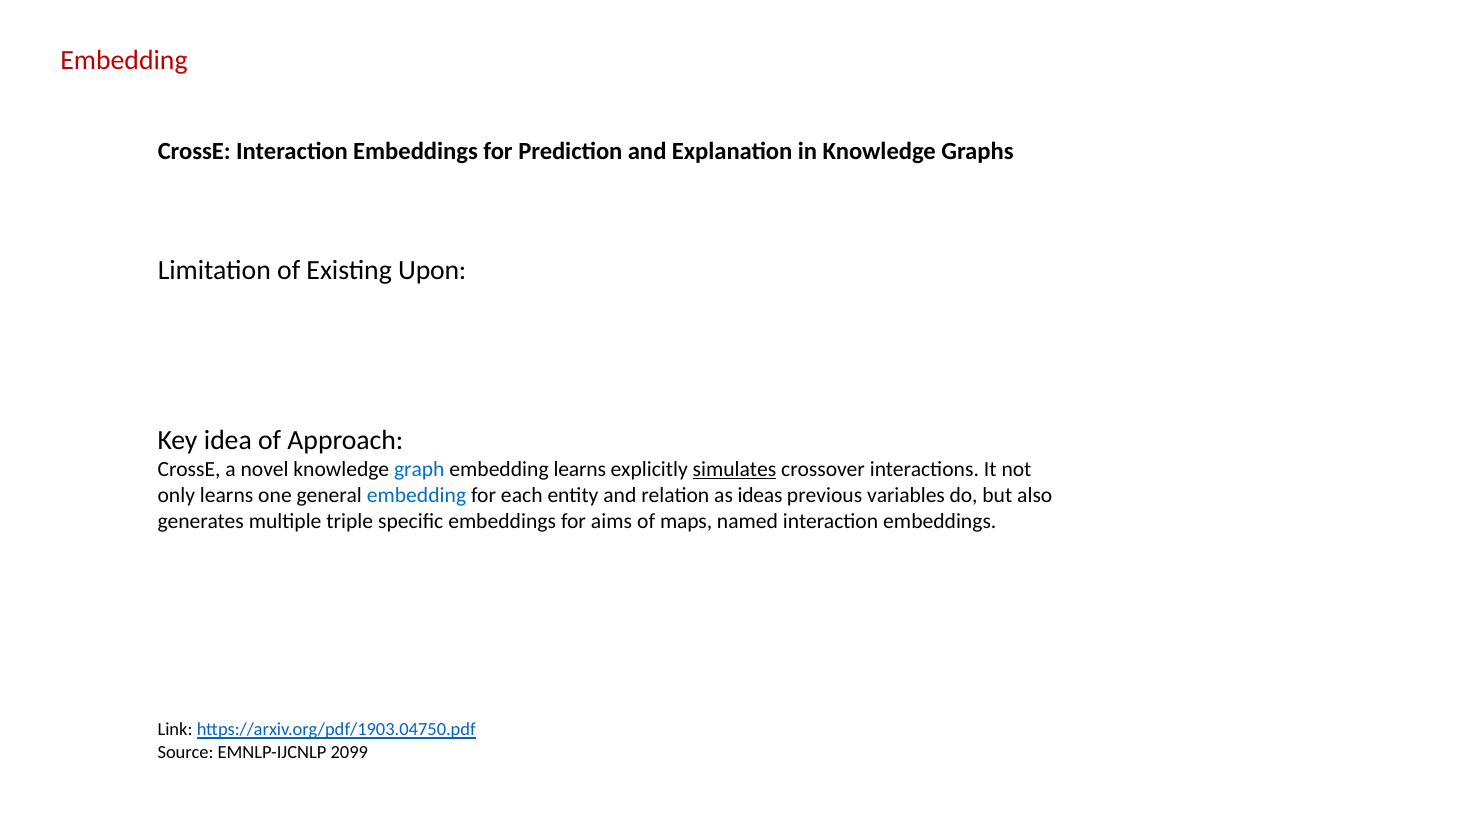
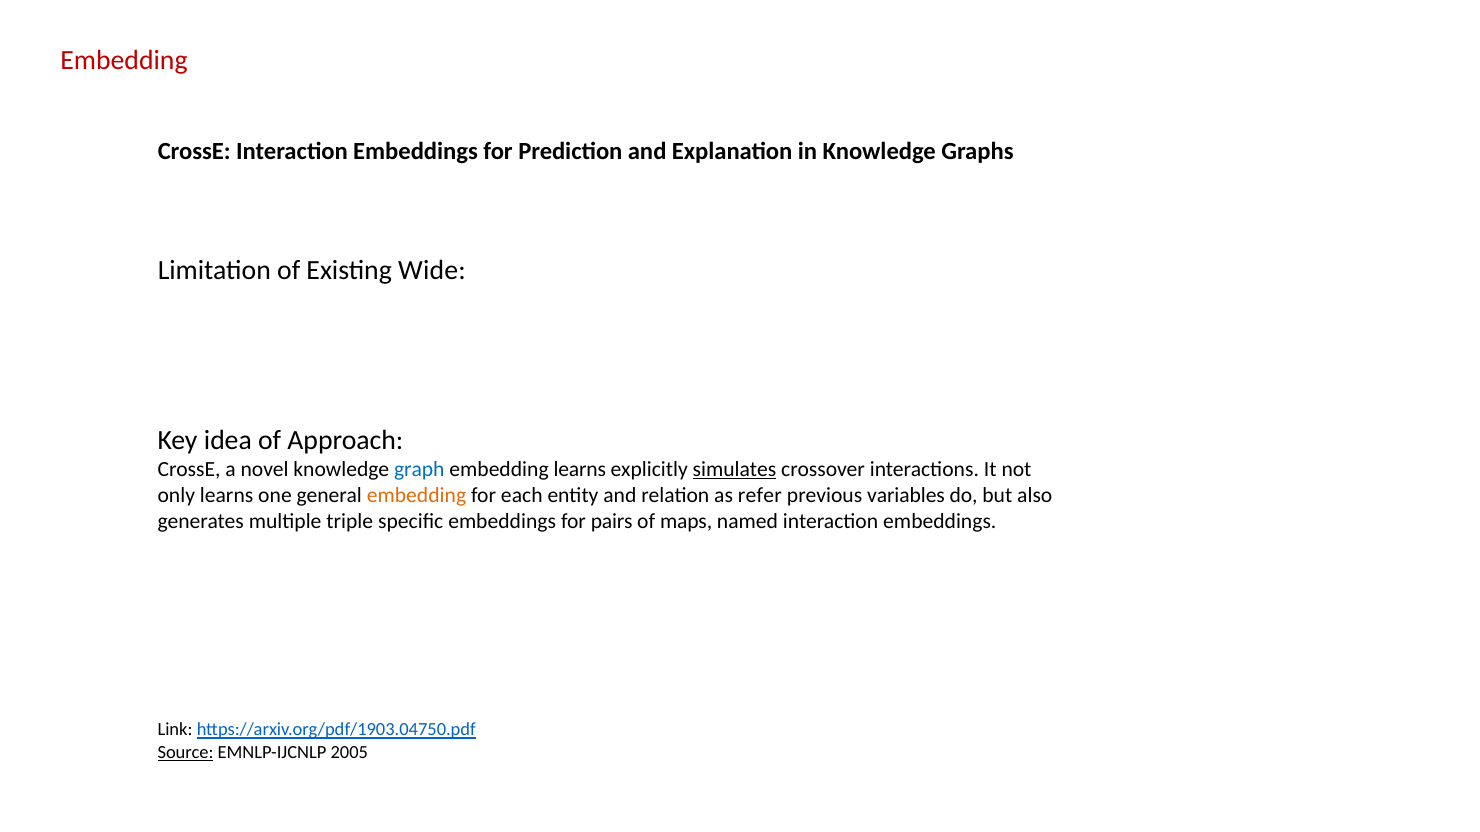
Upon: Upon -> Wide (432, 271)
embedding colour: blue -> orange (416, 495)
ideas: ideas -> refer (760, 495)
aims: aims -> pairs (612, 521)
Source underline: none -> present (186, 753)
2099: 2099 -> 2005 (349, 753)
